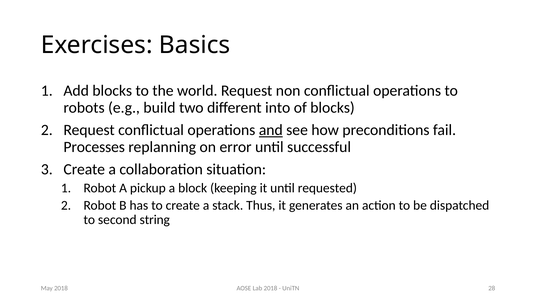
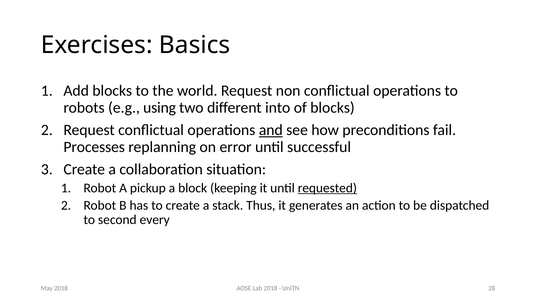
build: build -> using (160, 107)
requested underline: none -> present (327, 188)
string: string -> every (155, 219)
